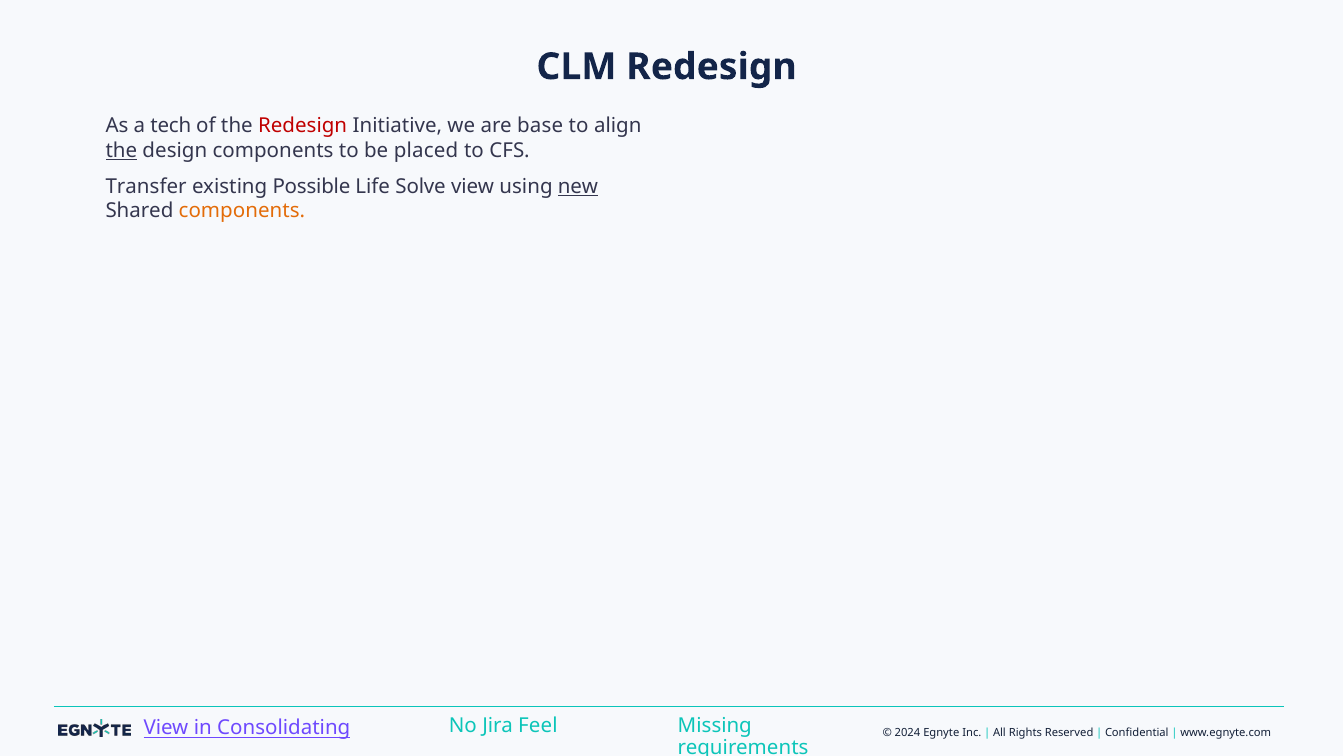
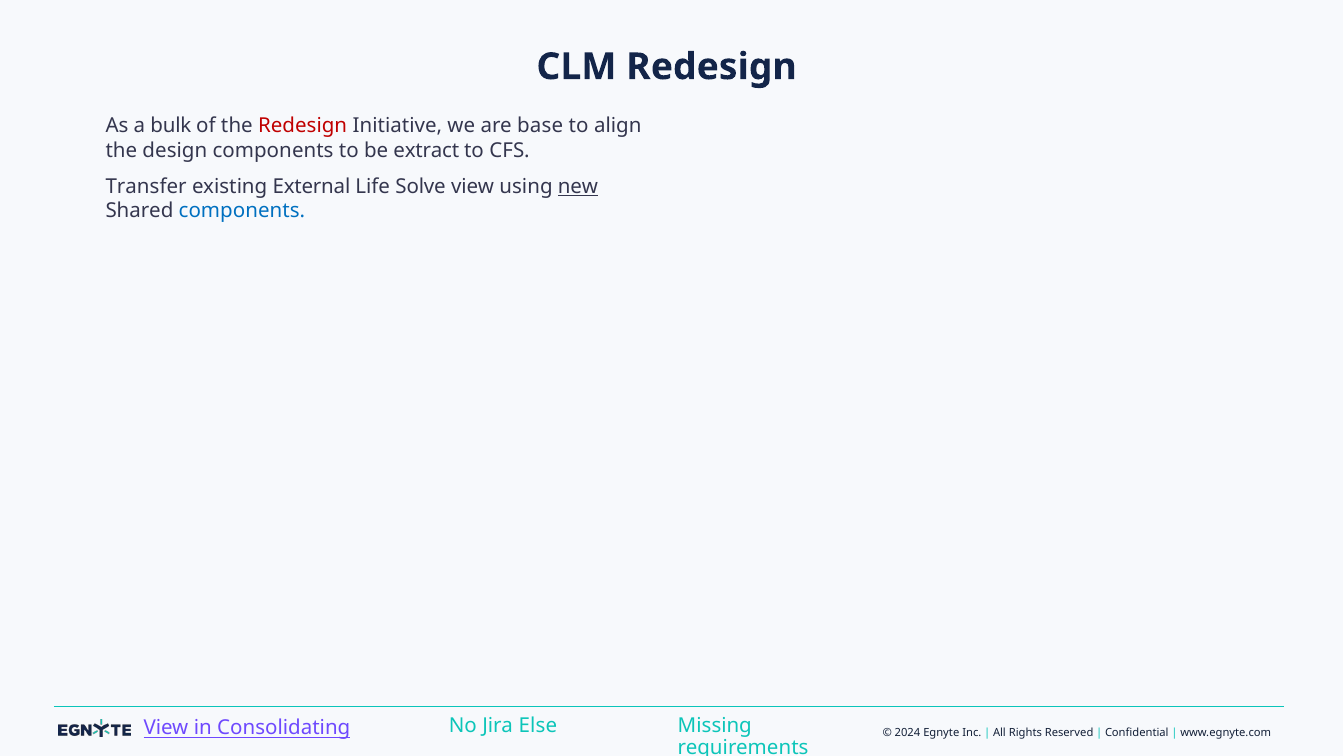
tech: tech -> bulk (171, 126)
the underline: present -> none (121, 150)
placed: placed -> extract (426, 150)
Possible: Possible -> External (311, 186)
components colour: orange -> blue (242, 211)
Feel: Feel -> Else (538, 725)
